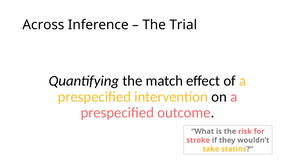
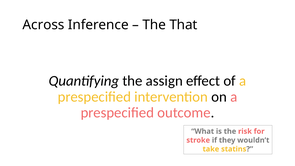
Trial: Trial -> That (183, 25)
match: match -> assign (164, 81)
